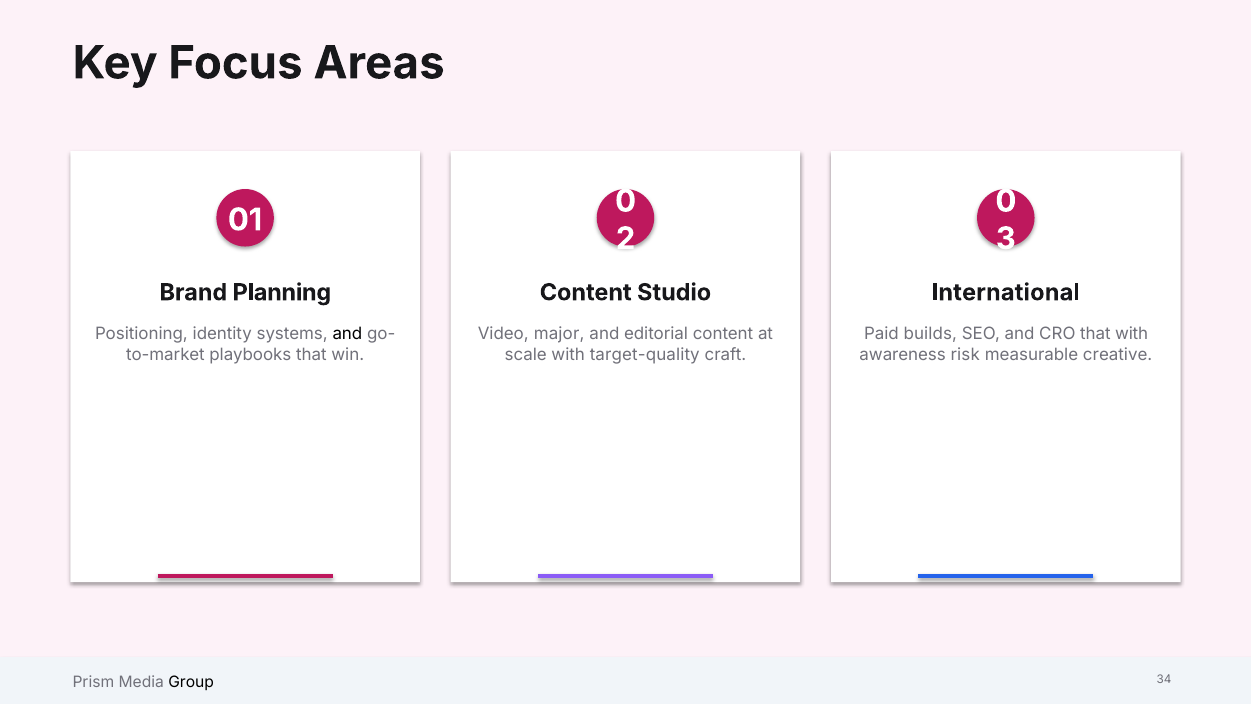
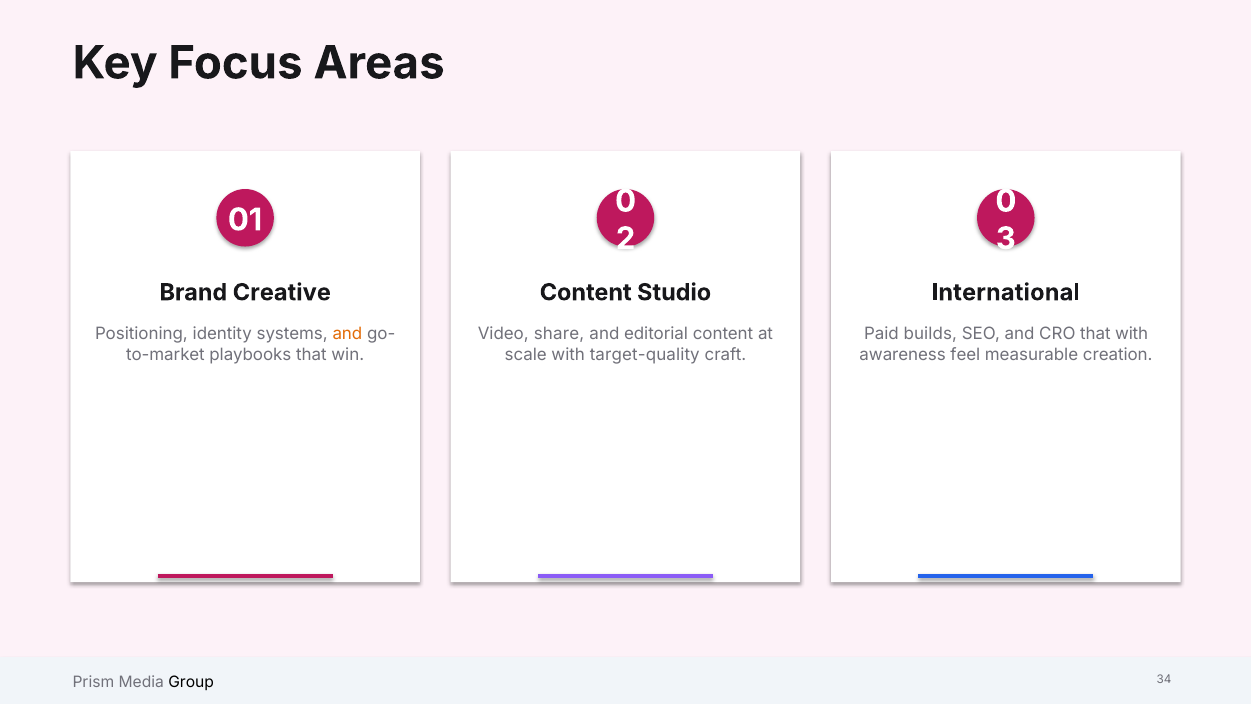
Planning: Planning -> Creative (282, 292)
and colour: black -> orange (347, 334)
major: major -> share (559, 334)
risk: risk -> feel (965, 355)
creative: creative -> creation (1118, 355)
